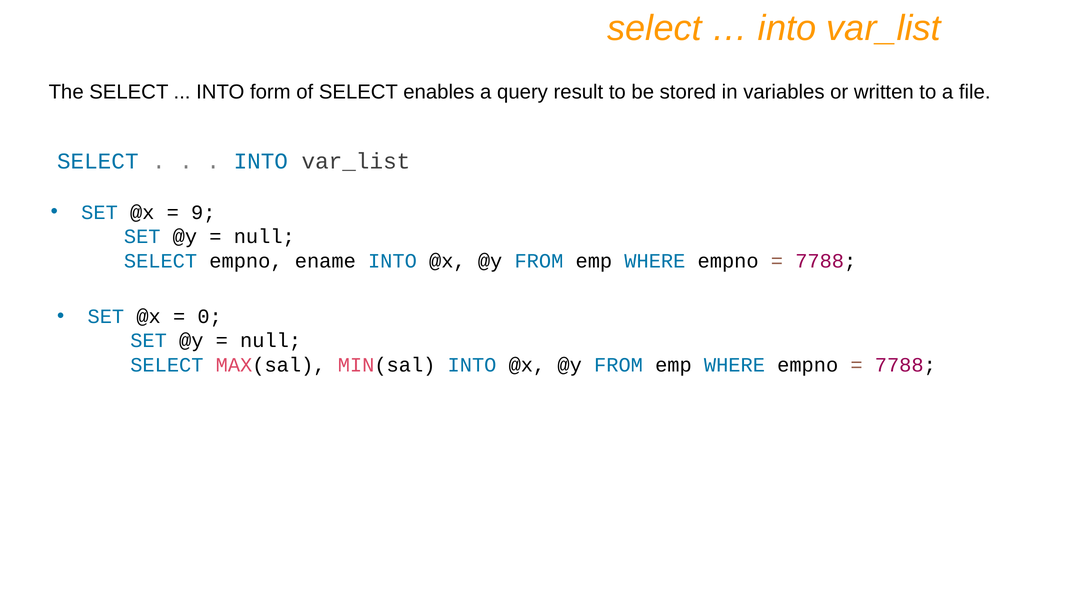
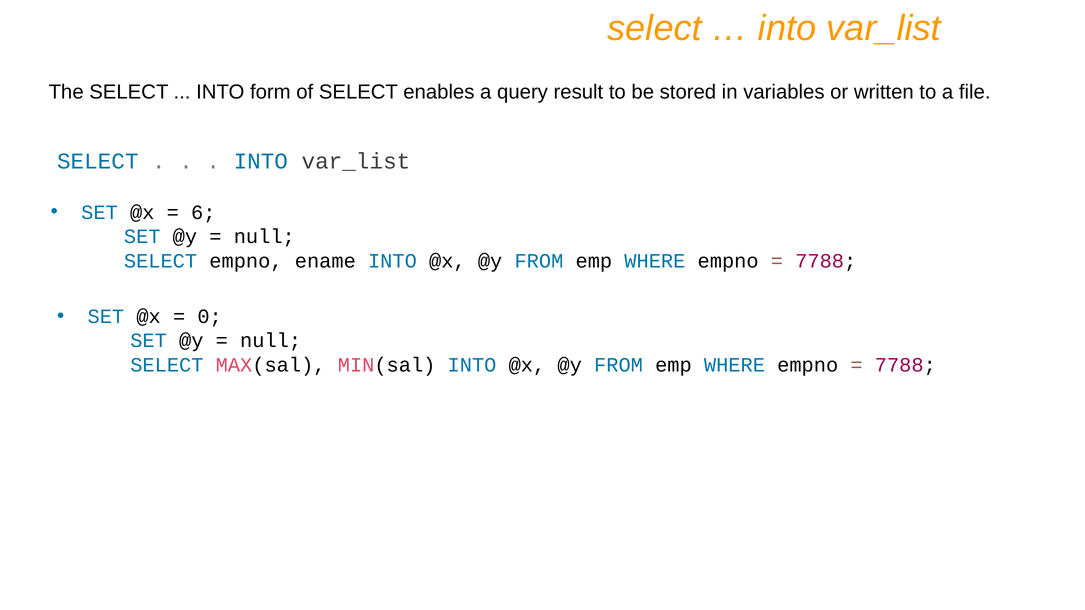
9: 9 -> 6 (203, 212)
